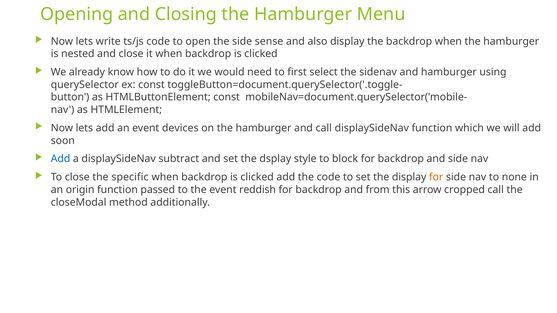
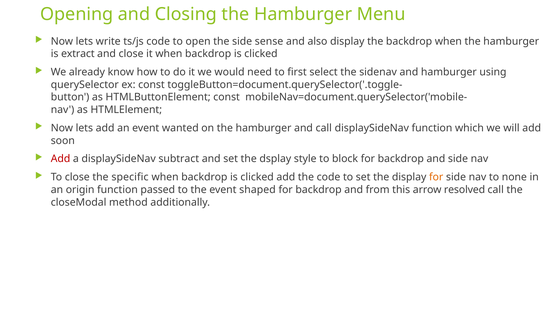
nested: nested -> extract (78, 54)
devices: devices -> wanted (180, 128)
Add colour: blue -> red (61, 159)
reddish: reddish -> shaped (257, 190)
cropped: cropped -> resolved (465, 190)
